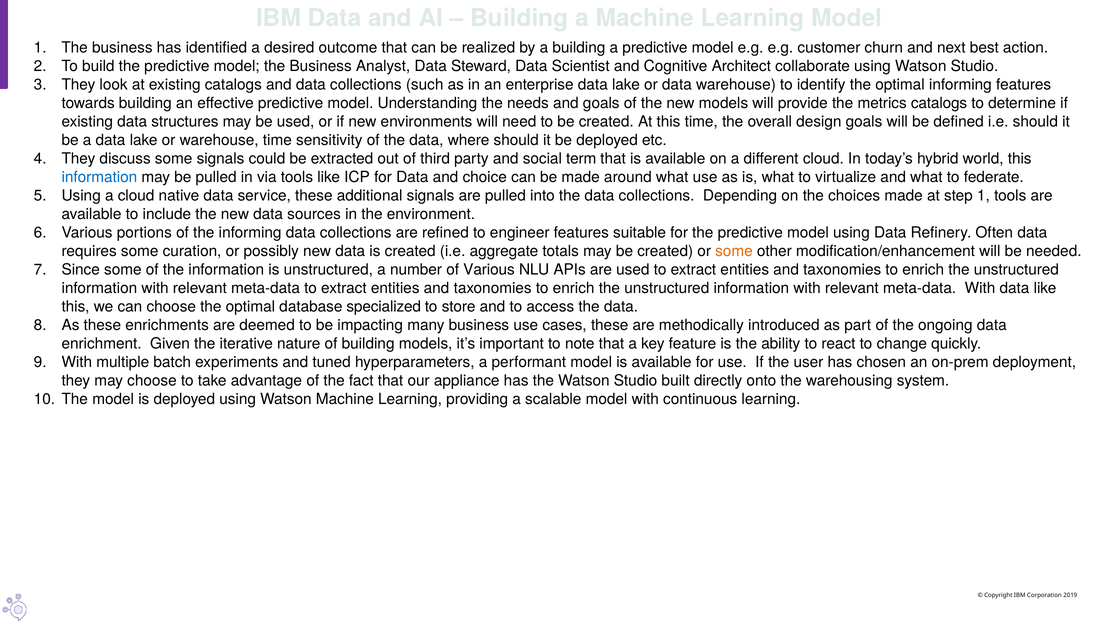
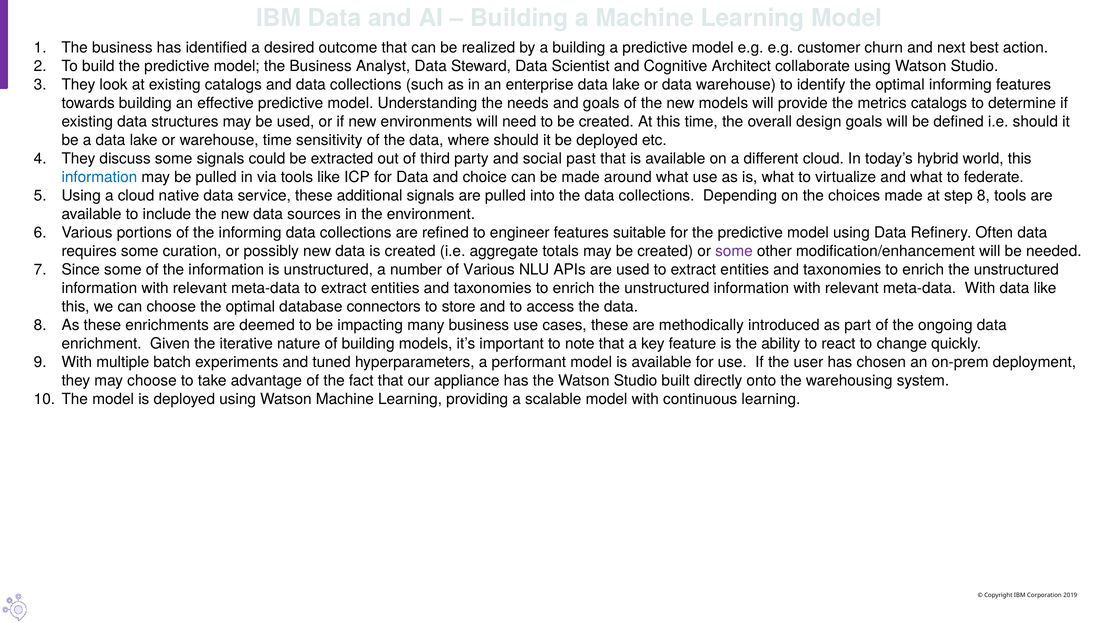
term: term -> past (581, 159)
step 1: 1 -> 8 (983, 196)
some colour: orange -> purple (734, 251)
specialized: specialized -> connectors (384, 307)
